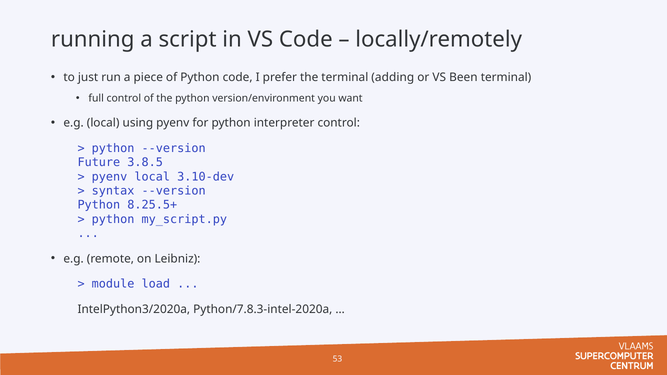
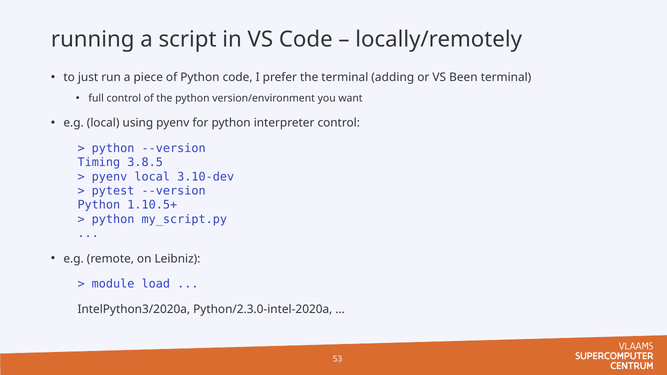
Future: Future -> Timing (99, 163)
syntax: syntax -> pytest (113, 191)
8.25.5+: 8.25.5+ -> 1.10.5+ (152, 205)
Python/7.8.3-intel-2020a: Python/7.8.3-intel-2020a -> Python/2.3.0-intel-2020a (263, 309)
